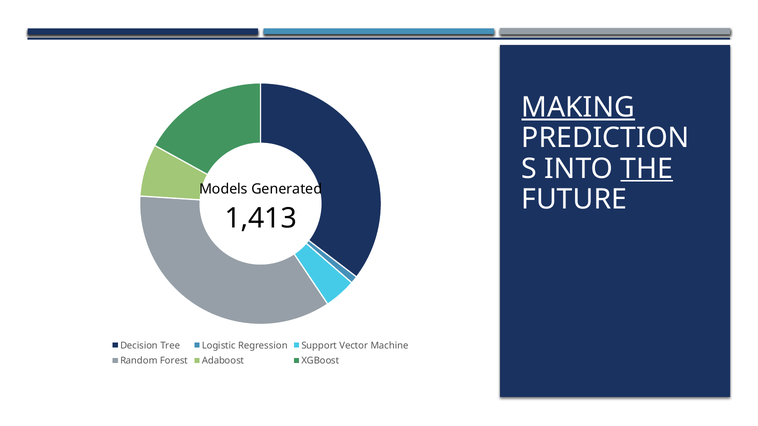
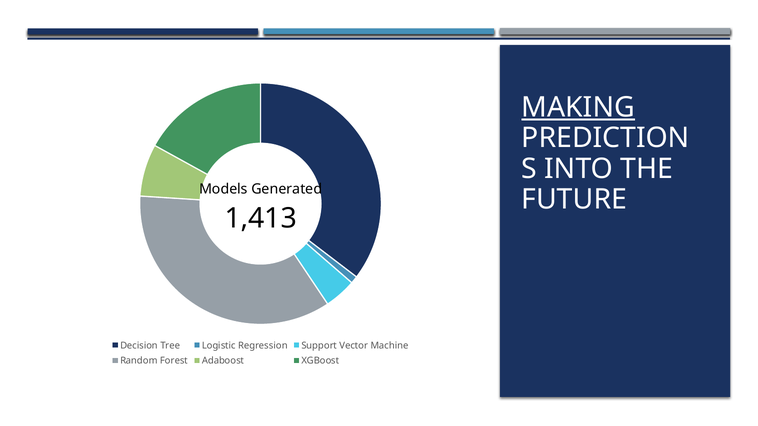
THE underline: present -> none (647, 169)
